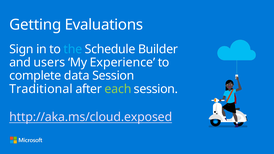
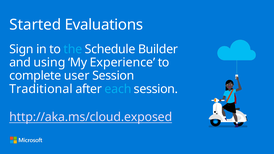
Getting: Getting -> Started (35, 25)
users: users -> using (49, 62)
data: data -> user (77, 76)
each colour: light green -> light blue (118, 89)
